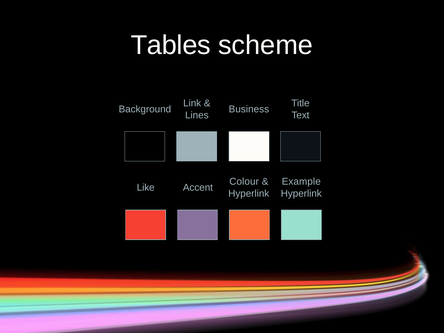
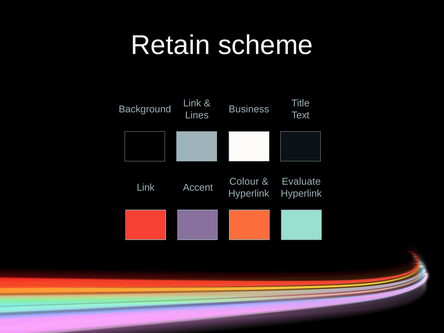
Tables: Tables -> Retain (170, 45)
Example: Example -> Evaluate (301, 182)
Like: Like -> Link (146, 188)
